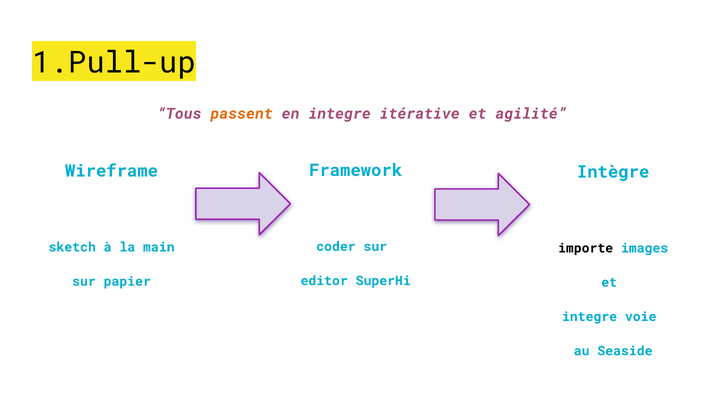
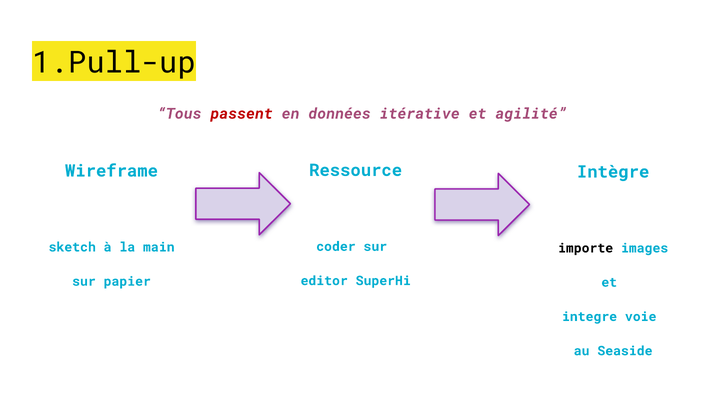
passent colour: orange -> red (242, 114)
en integre: integre -> données (340, 114)
Framework: Framework -> Ressource (356, 170)
